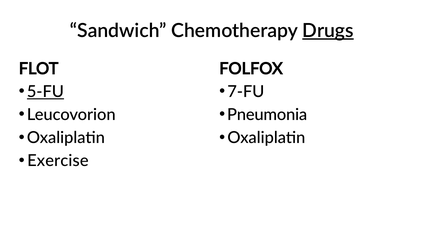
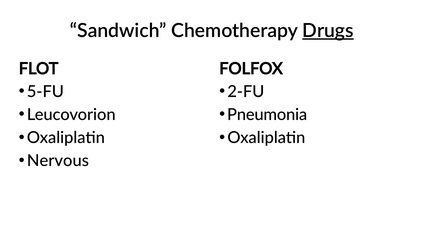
5-FU underline: present -> none (45, 92)
7-FU: 7-FU -> 2-FU (246, 92)
Exercise: Exercise -> Nervous (58, 161)
